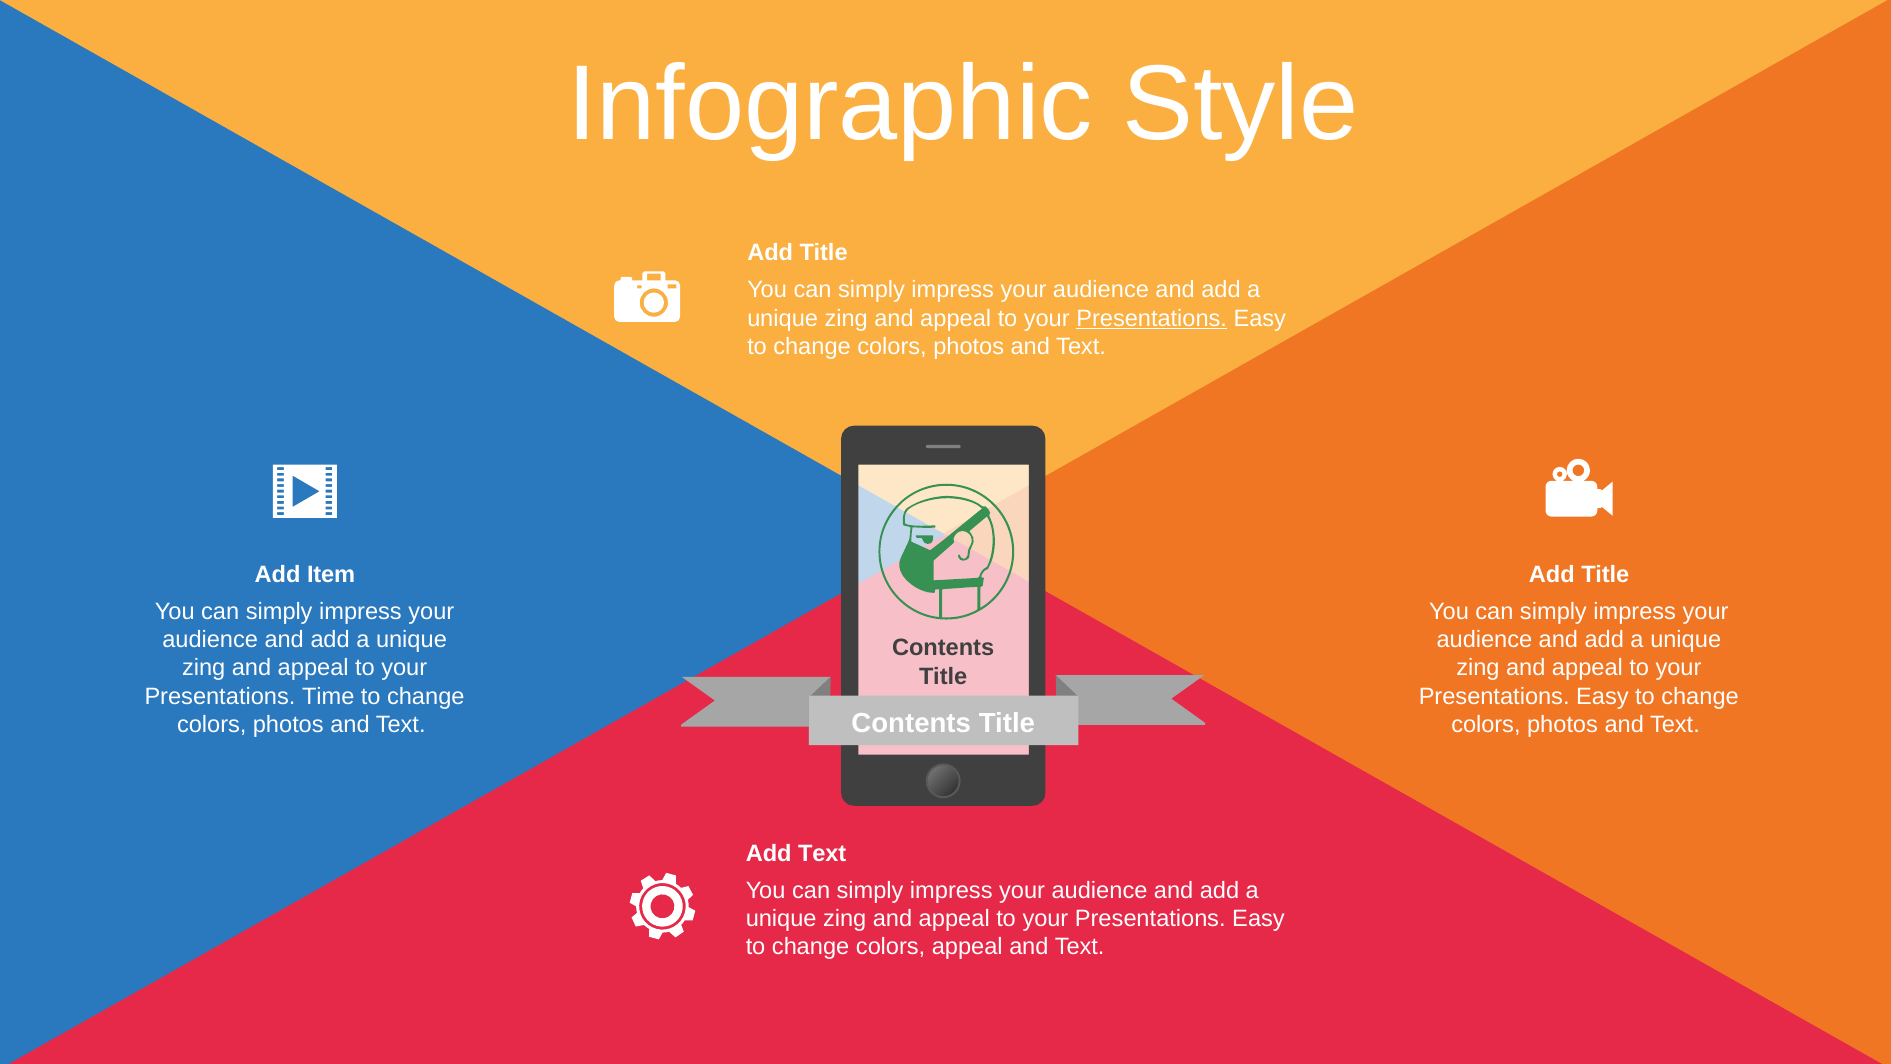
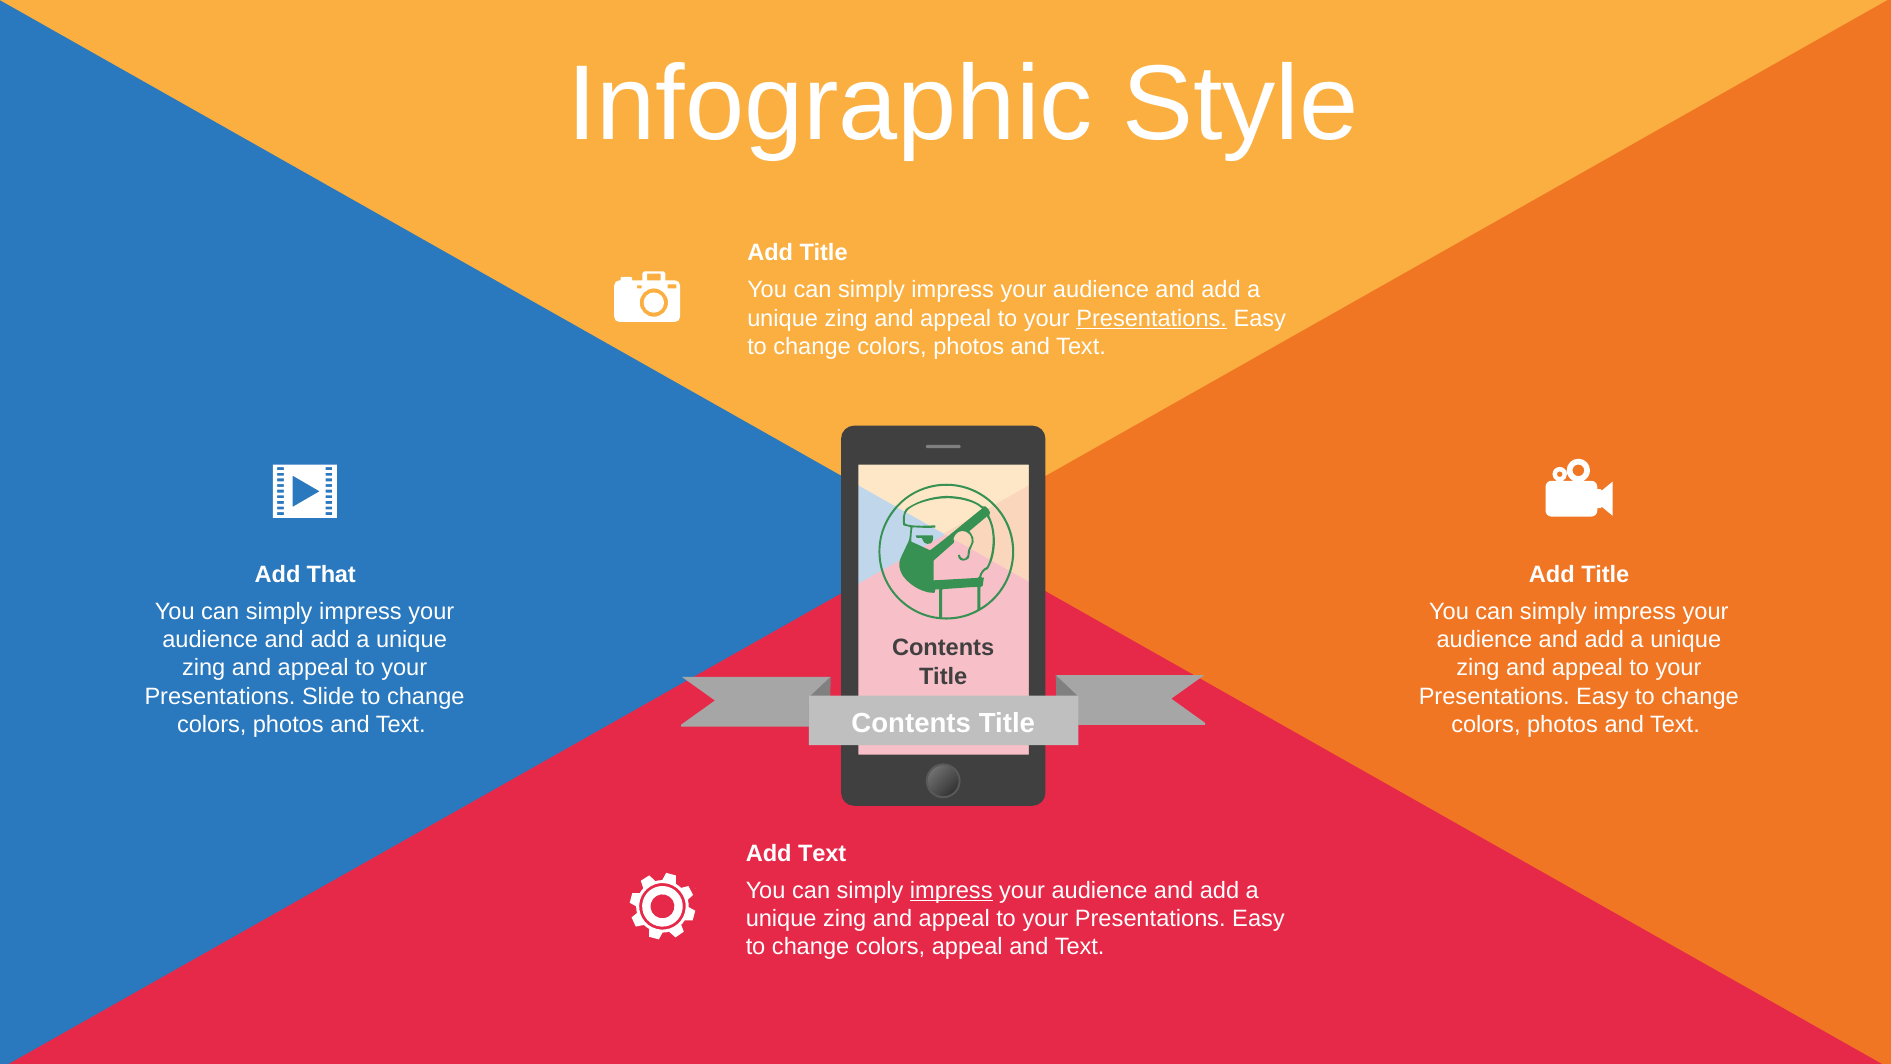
Item: Item -> That (331, 574)
Time: Time -> Slide (328, 696)
impress underline: none -> present (951, 890)
